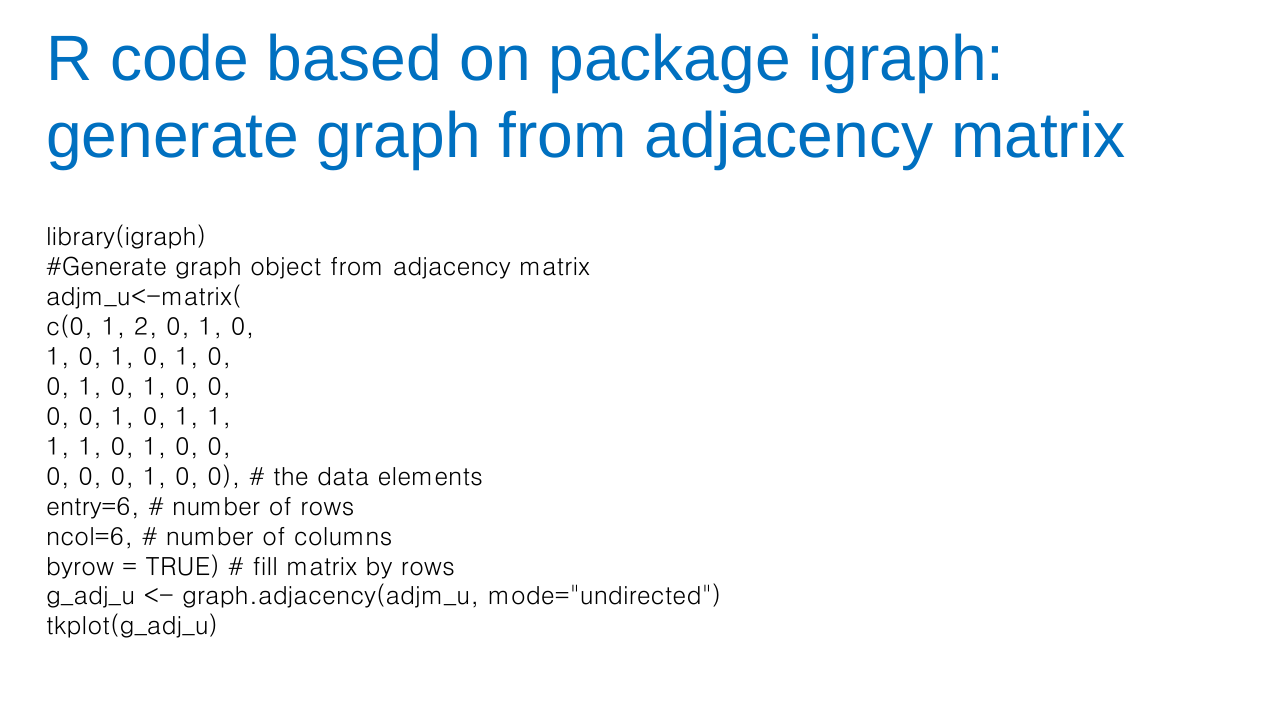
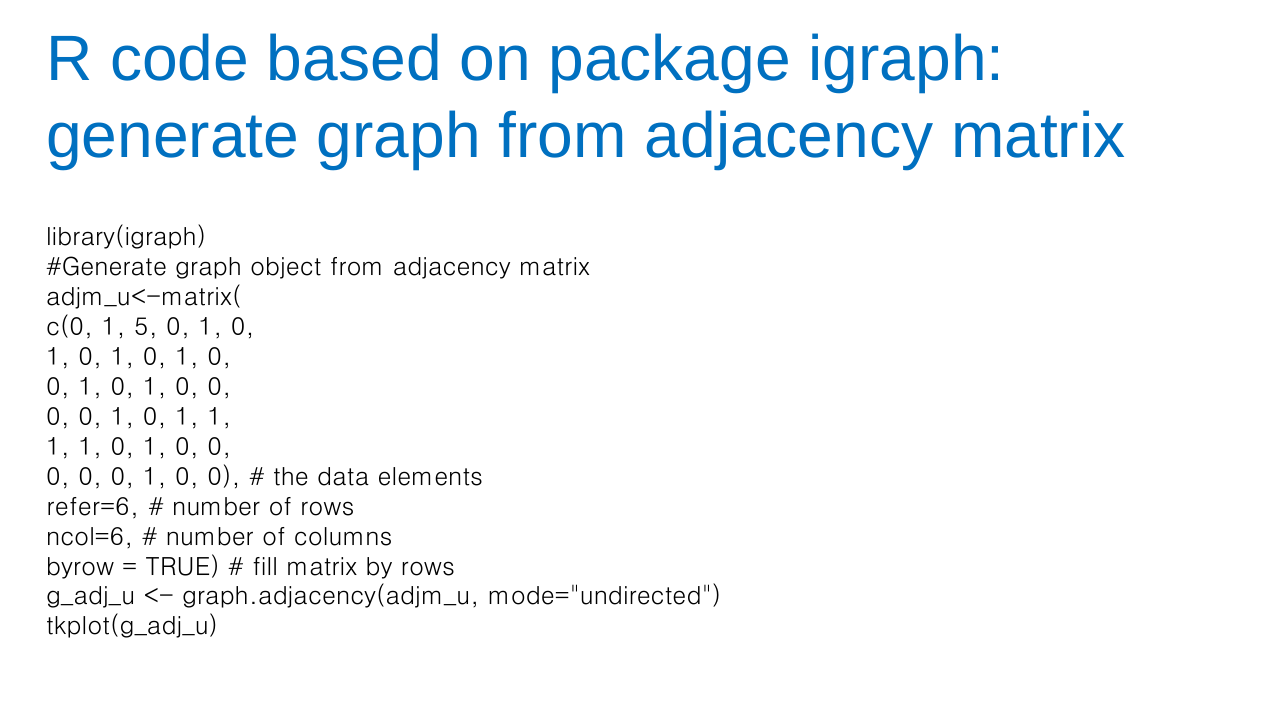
2: 2 -> 5 (146, 328)
entry=6: entry=6 -> refer=6 (93, 507)
